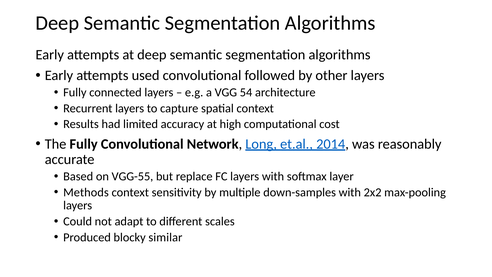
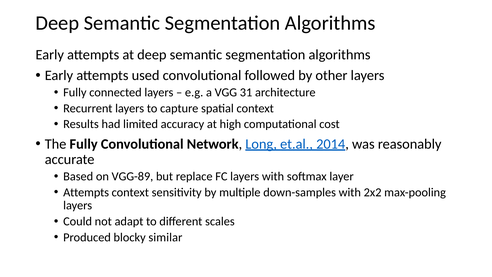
54: 54 -> 31 (246, 92)
VGG-55: VGG-55 -> VGG-89 (132, 176)
Methods: Methods -> Attempts (86, 192)
